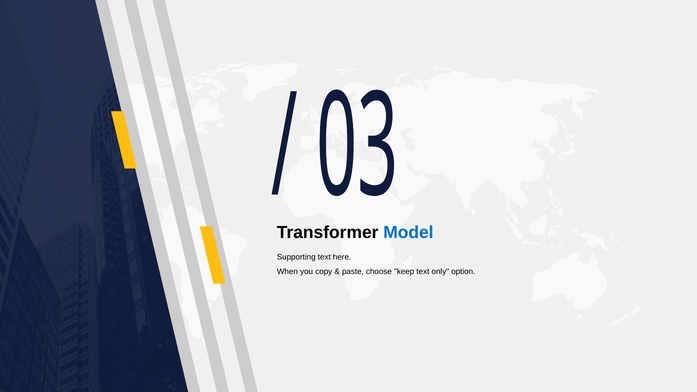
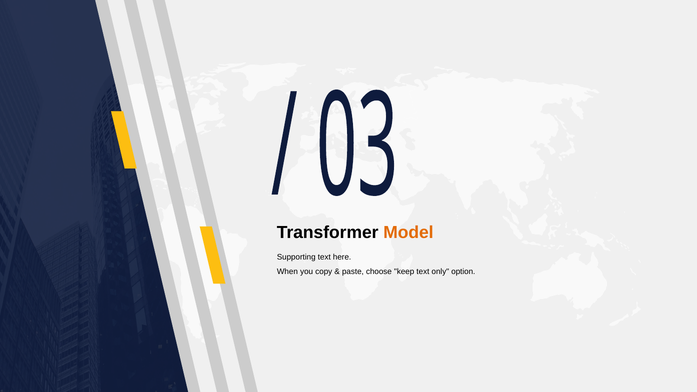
Model colour: blue -> orange (408, 232)
